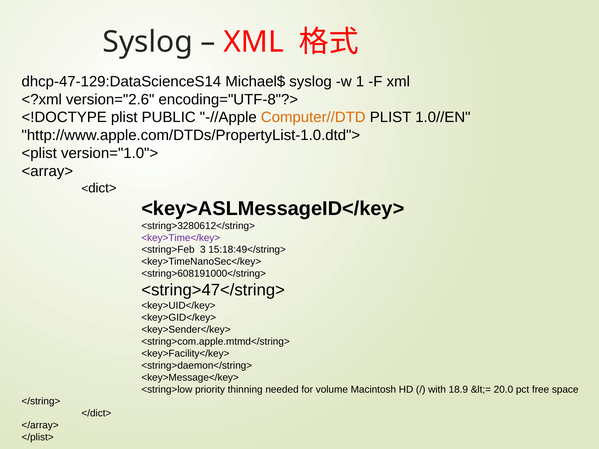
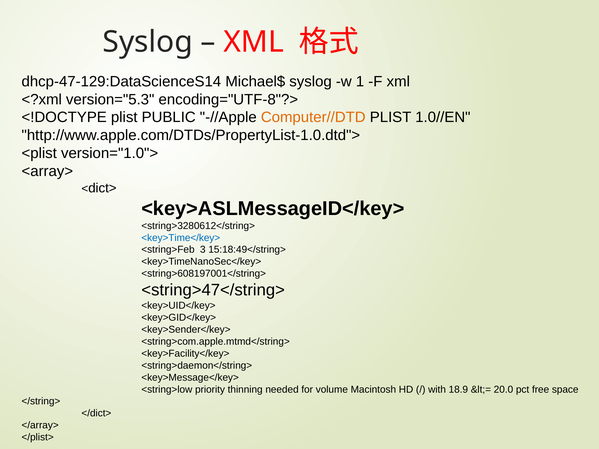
version="2.6: version="2.6 -> version="5.3 (110, 99)
<key>Time</key> colour: purple -> blue (181, 238)
<string>608191000</string>: <string>608191000</string> -> <string>608197001</string> (204, 274)
